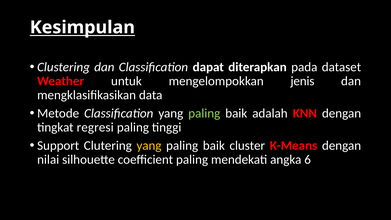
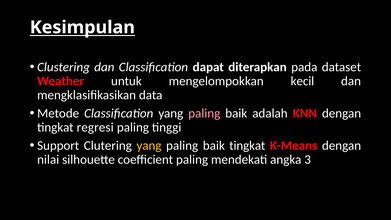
jenis: jenis -> kecil (302, 81)
paling colour: light green -> pink (204, 113)
baik cluster: cluster -> tingkat (247, 146)
6: 6 -> 3 (308, 160)
